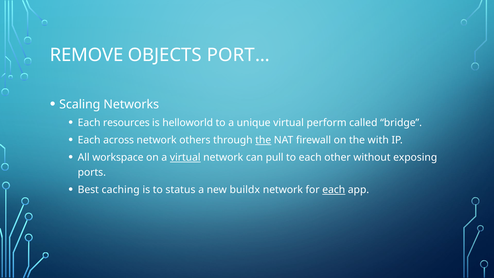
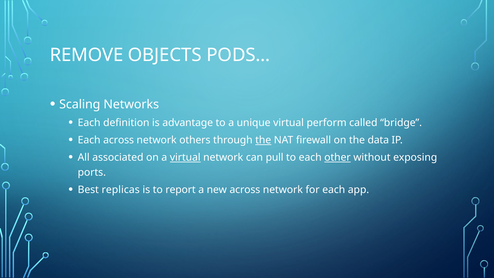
PORT…: PORT… -> PODS… (238, 55)
resources: resources -> definition (126, 123)
helloworld: helloworld -> advantage (188, 123)
with: with -> data (378, 140)
workspace: workspace -> associated (118, 157)
other underline: none -> present (337, 157)
caching: caching -> replicas (121, 190)
status: status -> report (181, 190)
new buildx: buildx -> across (245, 190)
each underline: present -> none (334, 190)
